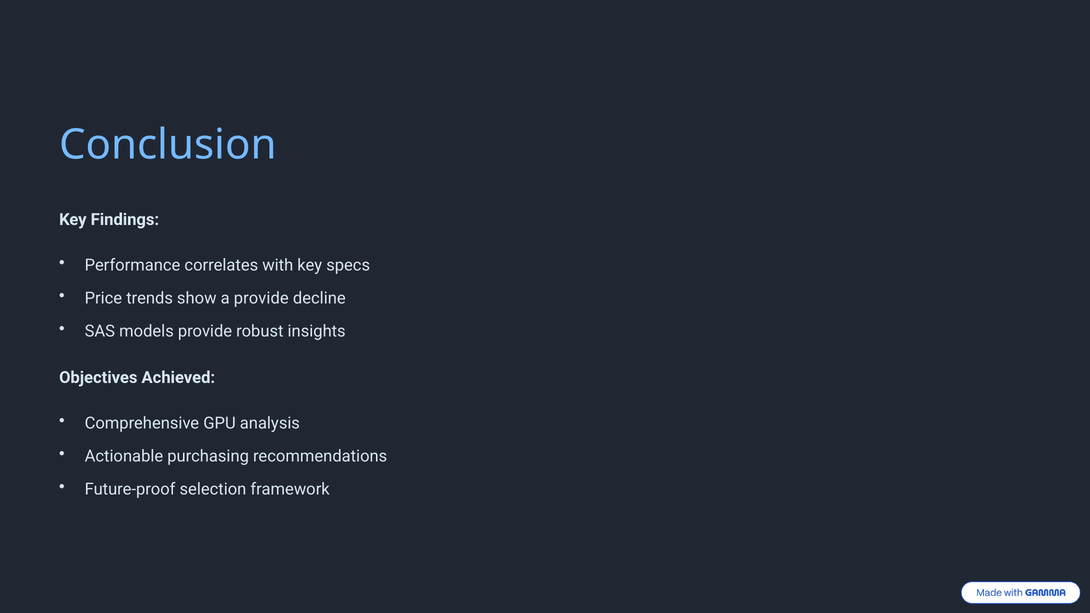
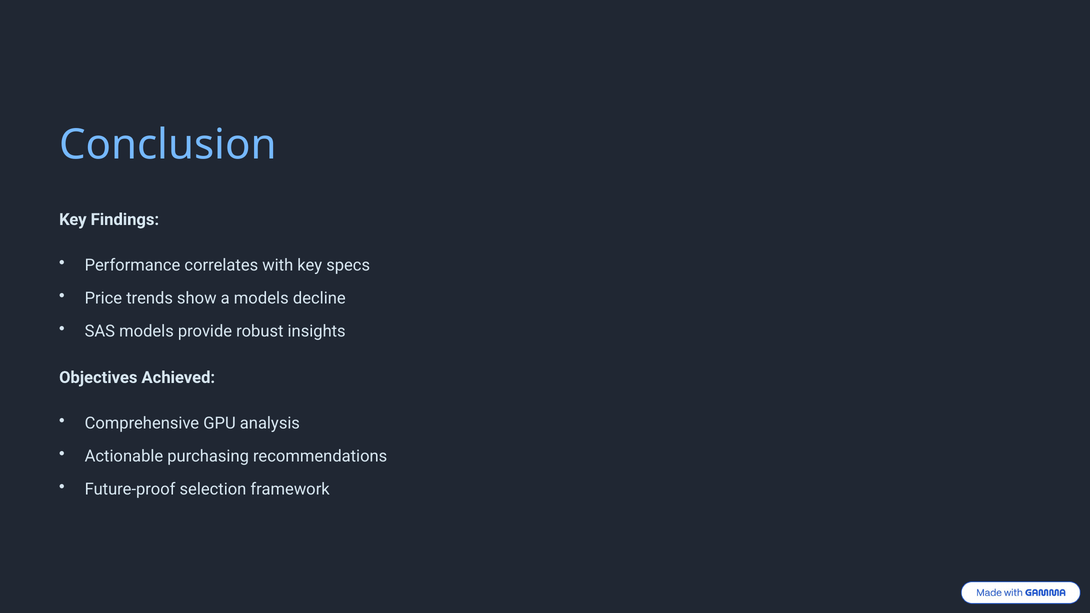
a provide: provide -> models (261, 299)
